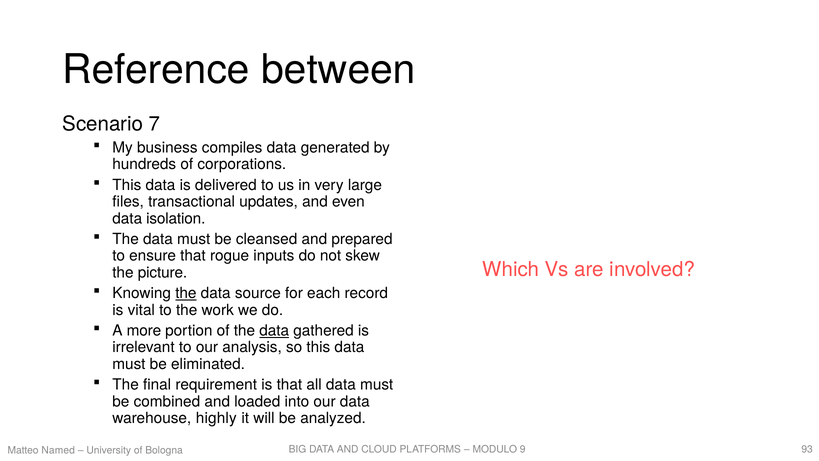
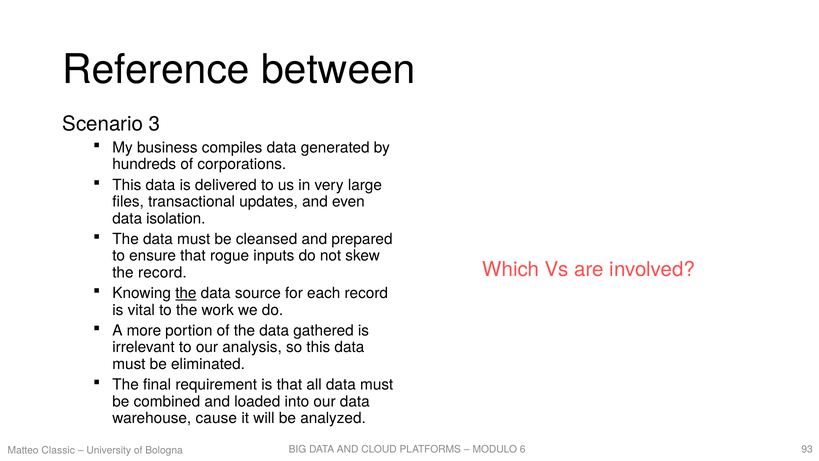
7: 7 -> 3 (155, 124)
the picture: picture -> record (162, 272)
data underline: present -> none (274, 331)
highly: highly -> cause (216, 418)
9: 9 -> 6 (523, 449)
Named: Named -> Classic (58, 450)
